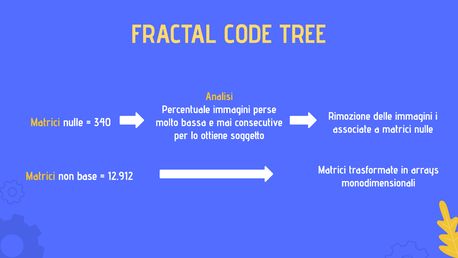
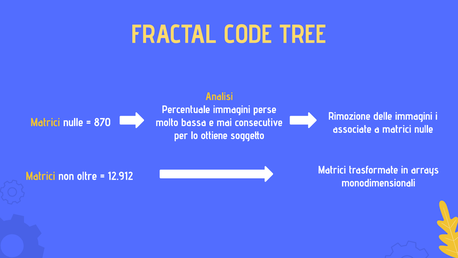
340: 340 -> 870 (102, 122)
base: base -> oltre (87, 176)
